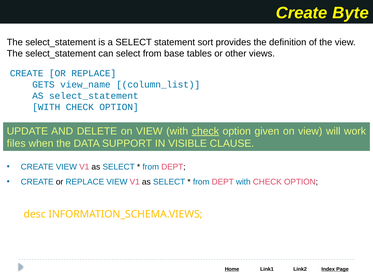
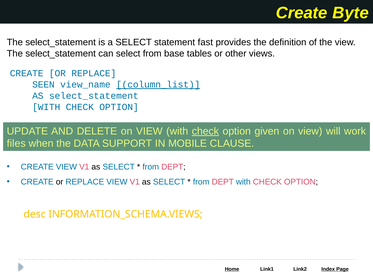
sort: sort -> fast (205, 42)
GETS: GETS -> SEEN (43, 85)
column_list underline: none -> present (158, 85)
VISIBLE: VISIBLE -> MOBILE (188, 143)
